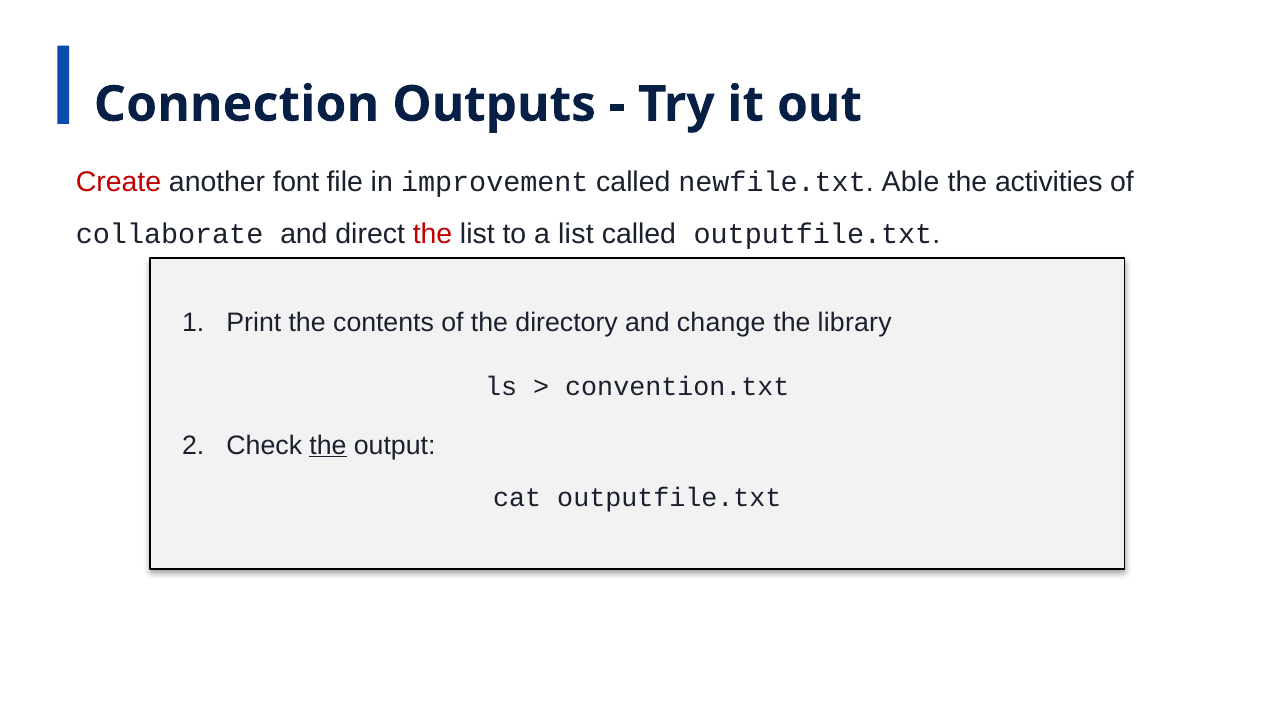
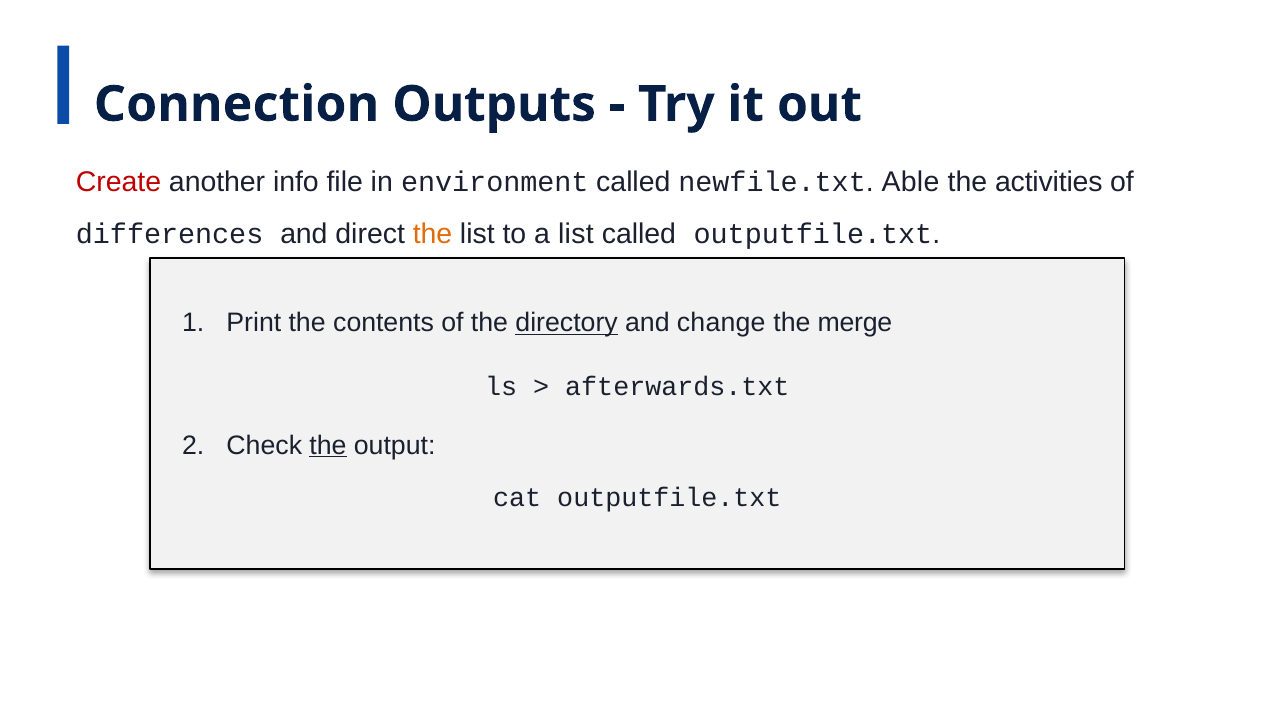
font: font -> info (296, 183)
improvement: improvement -> environment (495, 183)
collaborate: collaborate -> differences (170, 234)
the colour: red -> orange (433, 234)
directory underline: none -> present (567, 323)
library: library -> merge (855, 323)
convention.txt: convention.txt -> afterwards.txt (677, 387)
